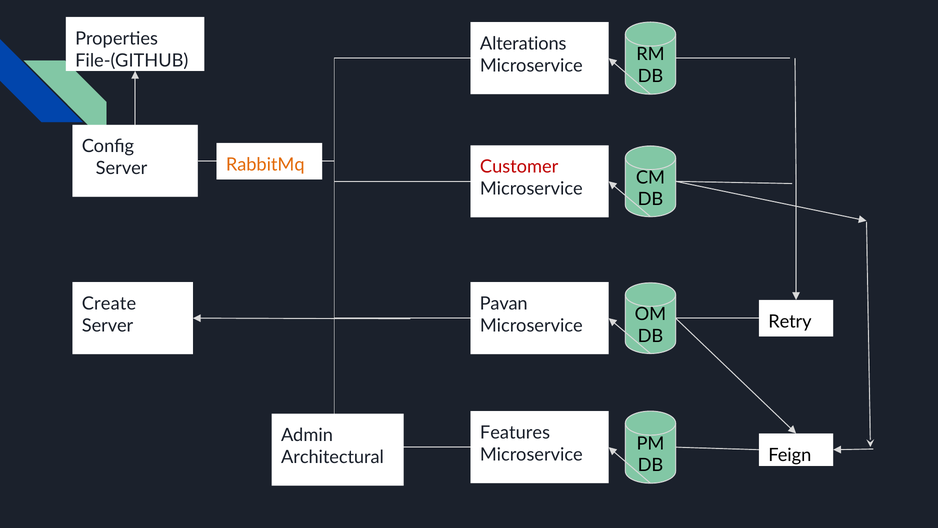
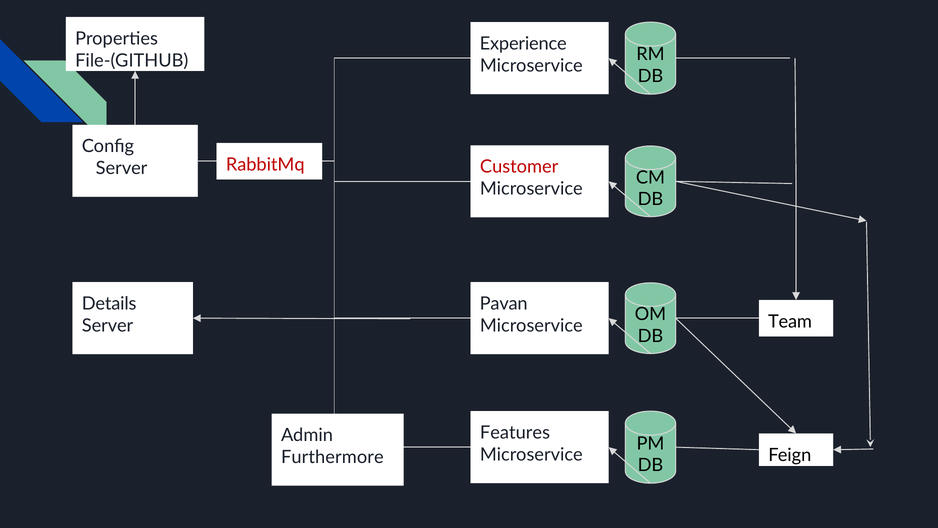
Alterations: Alterations -> Experience (523, 44)
RabbitMq colour: orange -> red (265, 164)
Create: Create -> Details (109, 304)
Retry: Retry -> Team (790, 321)
Architectural: Architectural -> Furthermore (332, 457)
